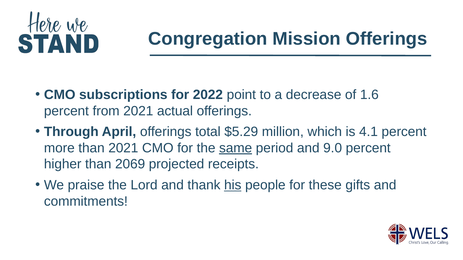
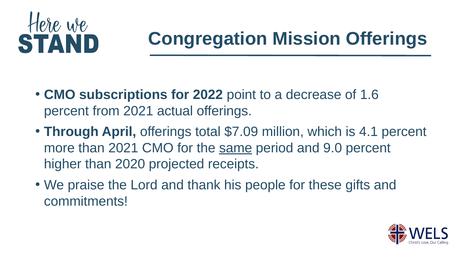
$5.29: $5.29 -> $7.09 (241, 132)
2069: 2069 -> 2020 (130, 164)
his underline: present -> none (233, 185)
